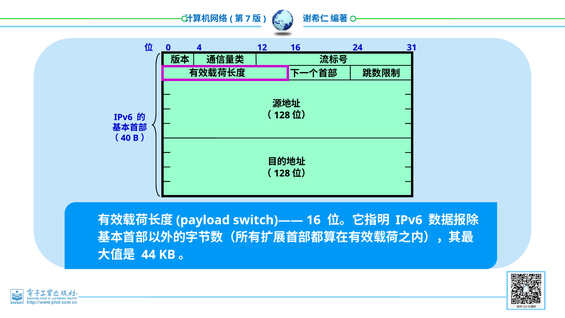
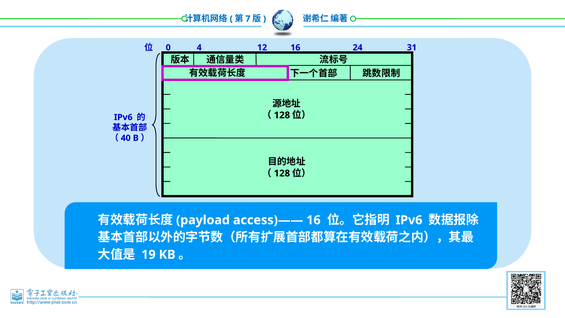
switch)——: switch)—— -> access)—— (268, 220)
44: 44 -> 19 (148, 255)
